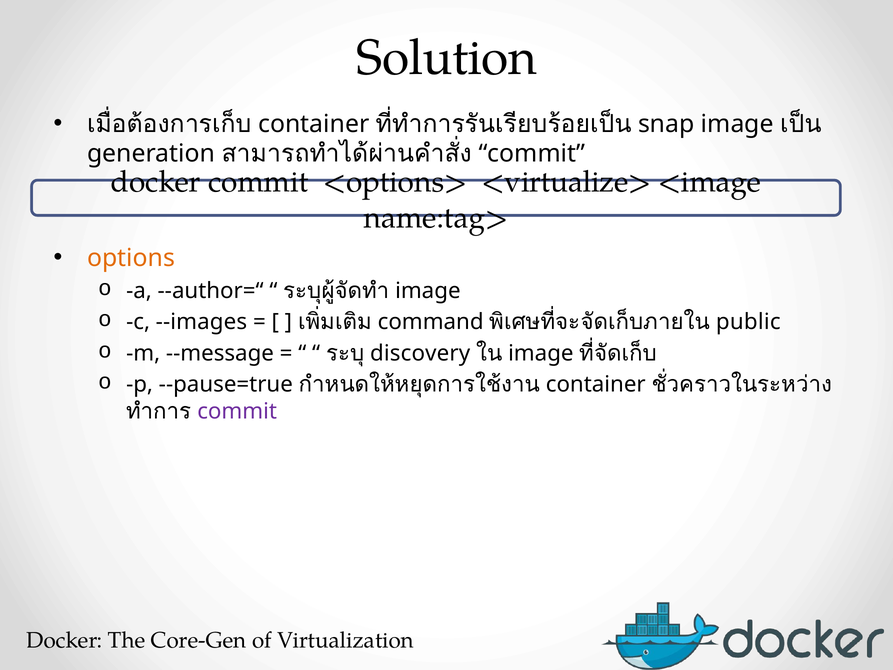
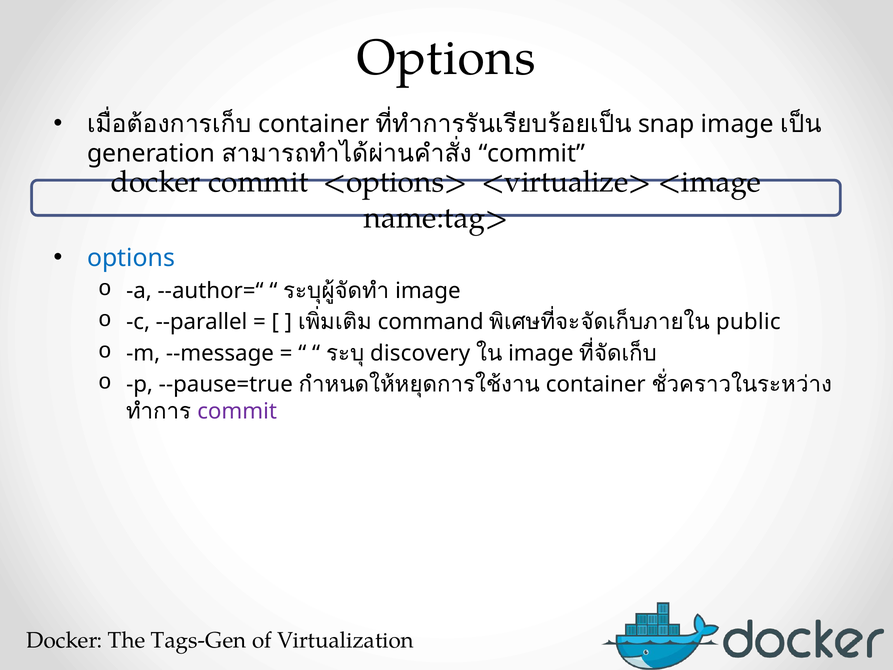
Solution: Solution -> Options (446, 58)
options colour: orange -> blue (131, 258)
--images: --images -> --parallel (202, 322)
Core-Gen: Core-Gen -> Tags-Gen (199, 640)
